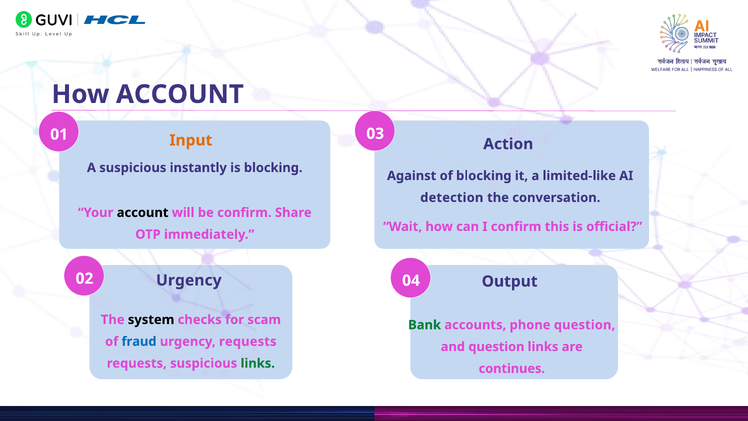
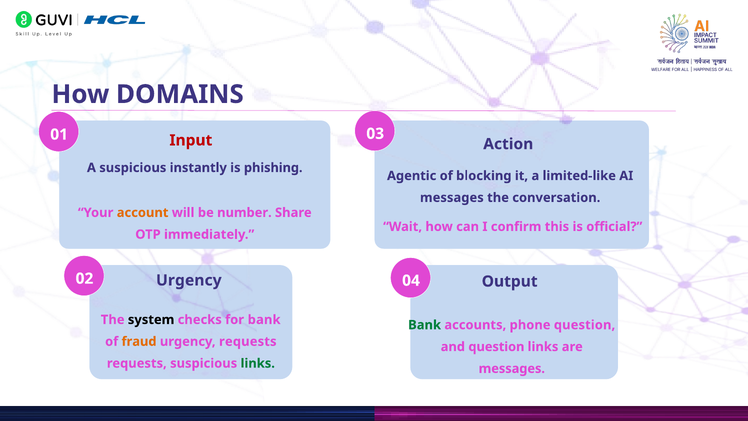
How ACCOUNT: ACCOUNT -> DOMAINS (180, 94)
Input colour: orange -> red (191, 140)
is blocking: blocking -> phishing (273, 168)
Against: Against -> Agentic (412, 176)
detection: detection -> messages (452, 198)
account colour: black -> orange (143, 213)
be confirm: confirm -> number (244, 213)
for scam: scam -> bank (264, 320)
fraud colour: blue -> orange (139, 341)
continues: continues -> messages (512, 368)
